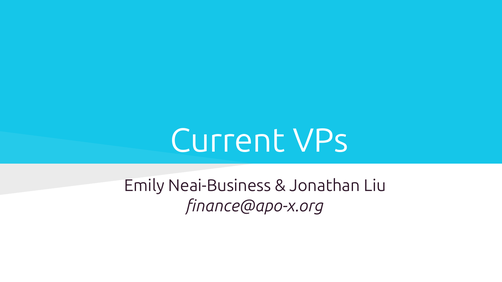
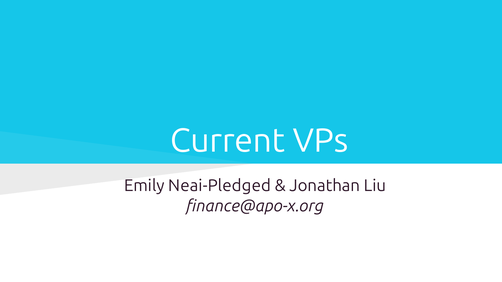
Neai-Business: Neai-Business -> Neai-Pledged (220, 186)
